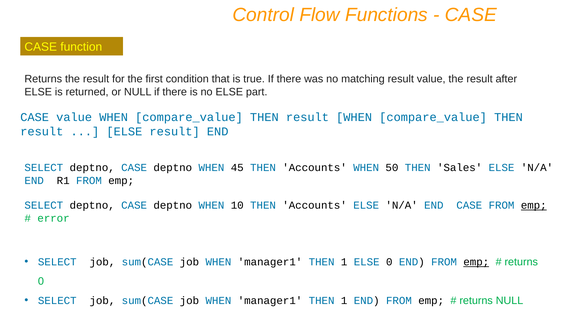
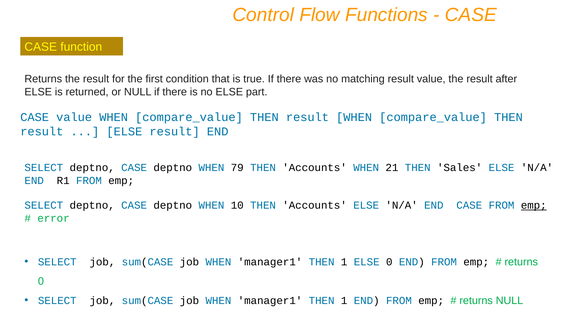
45: 45 -> 79 (237, 168)
50: 50 -> 21 (392, 168)
emp underline: present -> none (476, 262)
